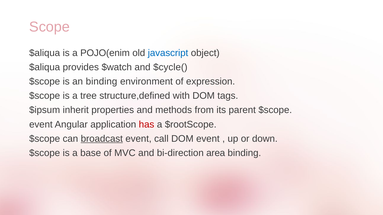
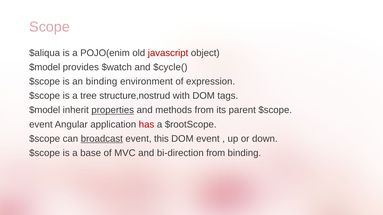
javascript colour: blue -> red (168, 53)
$aliqua: $aliqua -> $model (45, 67)
structure,defined: structure,defined -> structure,nostrud (135, 96)
$ipsum: $ipsum -> $model (45, 110)
properties underline: none -> present (113, 110)
call: call -> this (161, 139)
bi-direction area: area -> from (216, 153)
